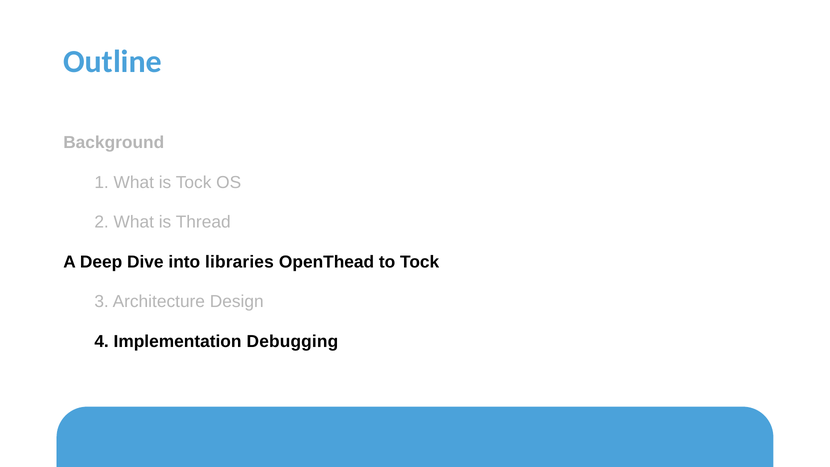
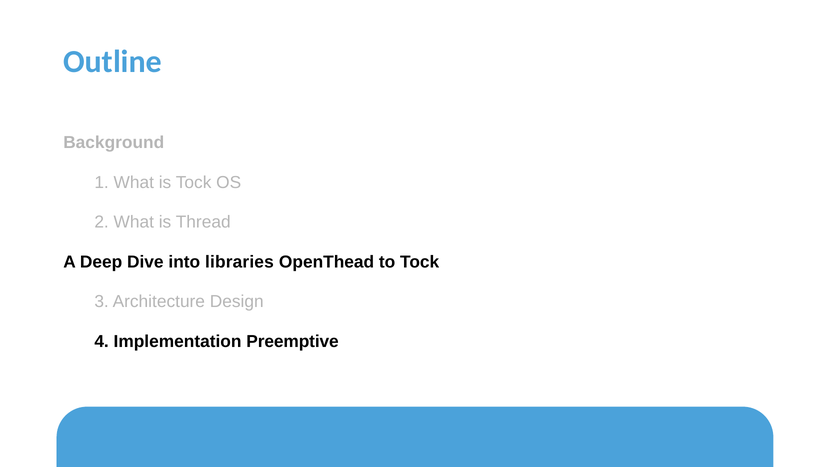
Debugging: Debugging -> Preemptive (293, 341)
